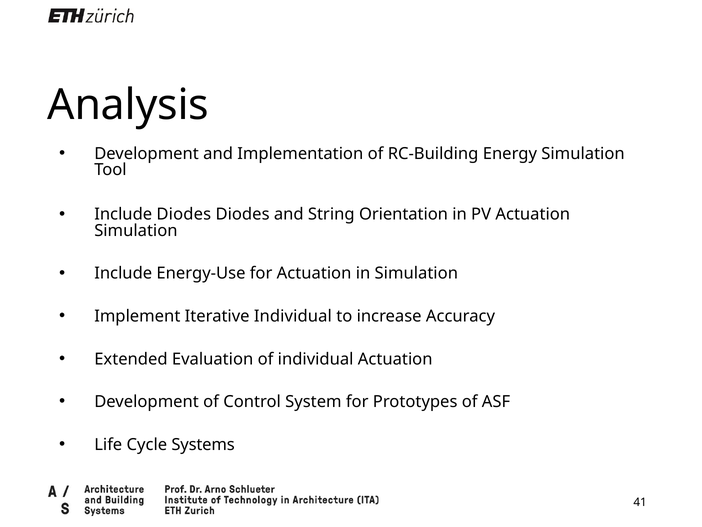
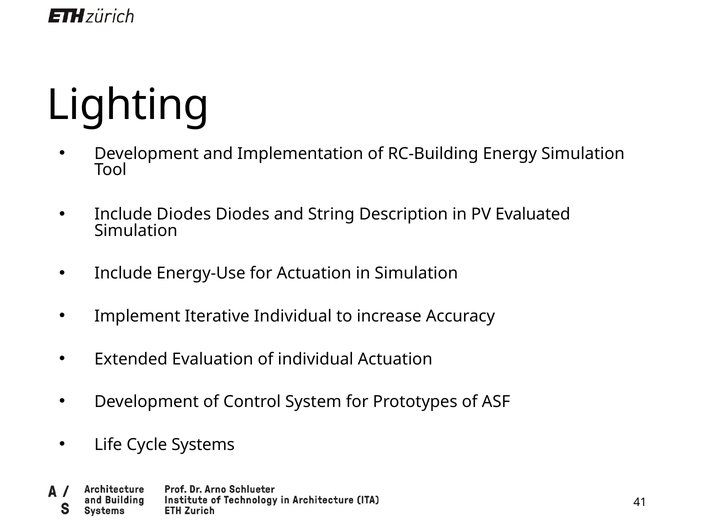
Analysis: Analysis -> Lighting (128, 105)
Orientation: Orientation -> Description (403, 214)
PV Actuation: Actuation -> Evaluated (533, 214)
